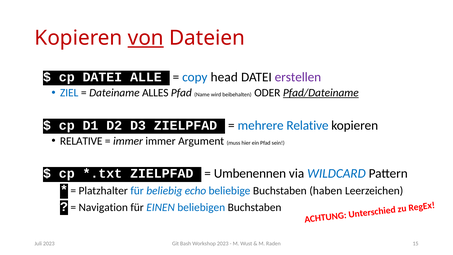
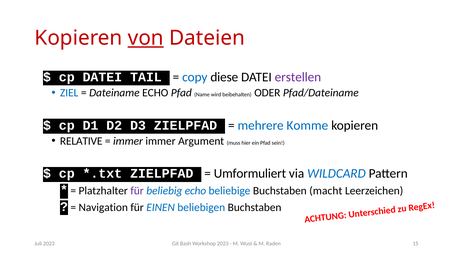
ALLE: ALLE -> TAIL (146, 77)
head: head -> diese (224, 77)
Dateiname ALLES: ALLES -> ECHO (155, 93)
Pfad/Dateiname underline: present -> none (321, 93)
mehrere Relative: Relative -> Komme (307, 125)
Umbenennen: Umbenennen -> Umformuliert (250, 173)
für colour: blue -> purple (137, 191)
haben: haben -> macht (326, 191)
